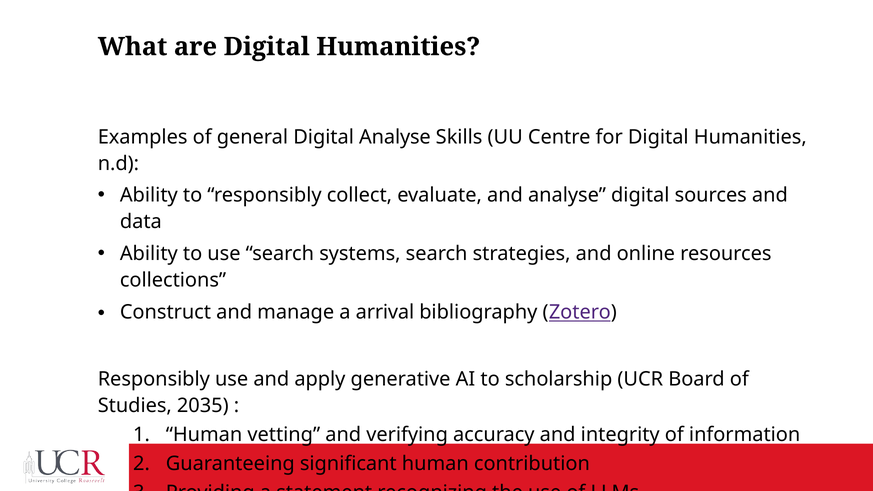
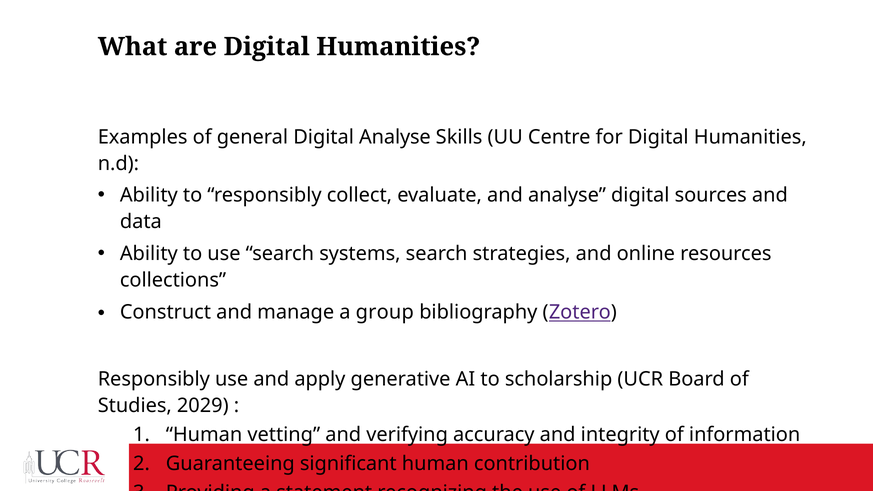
arrival: arrival -> group (385, 312)
2035: 2035 -> 2029 (203, 406)
